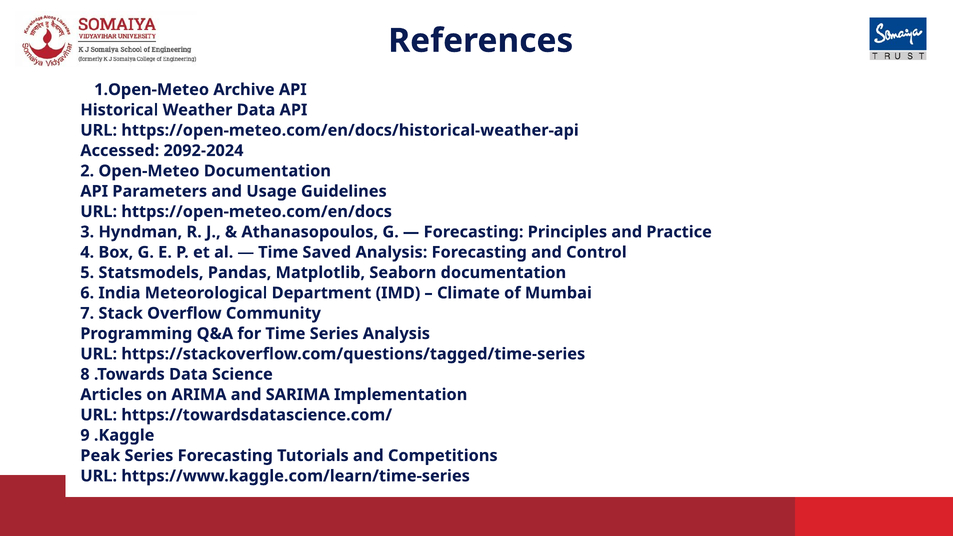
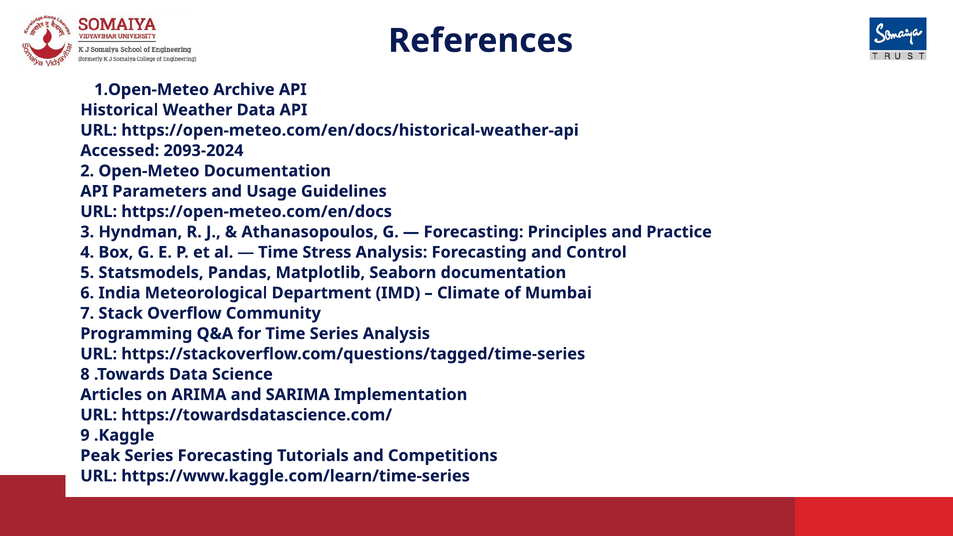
2092-2024: 2092-2024 -> 2093-2024 (204, 151)
Saved: Saved -> Stress (327, 252)
